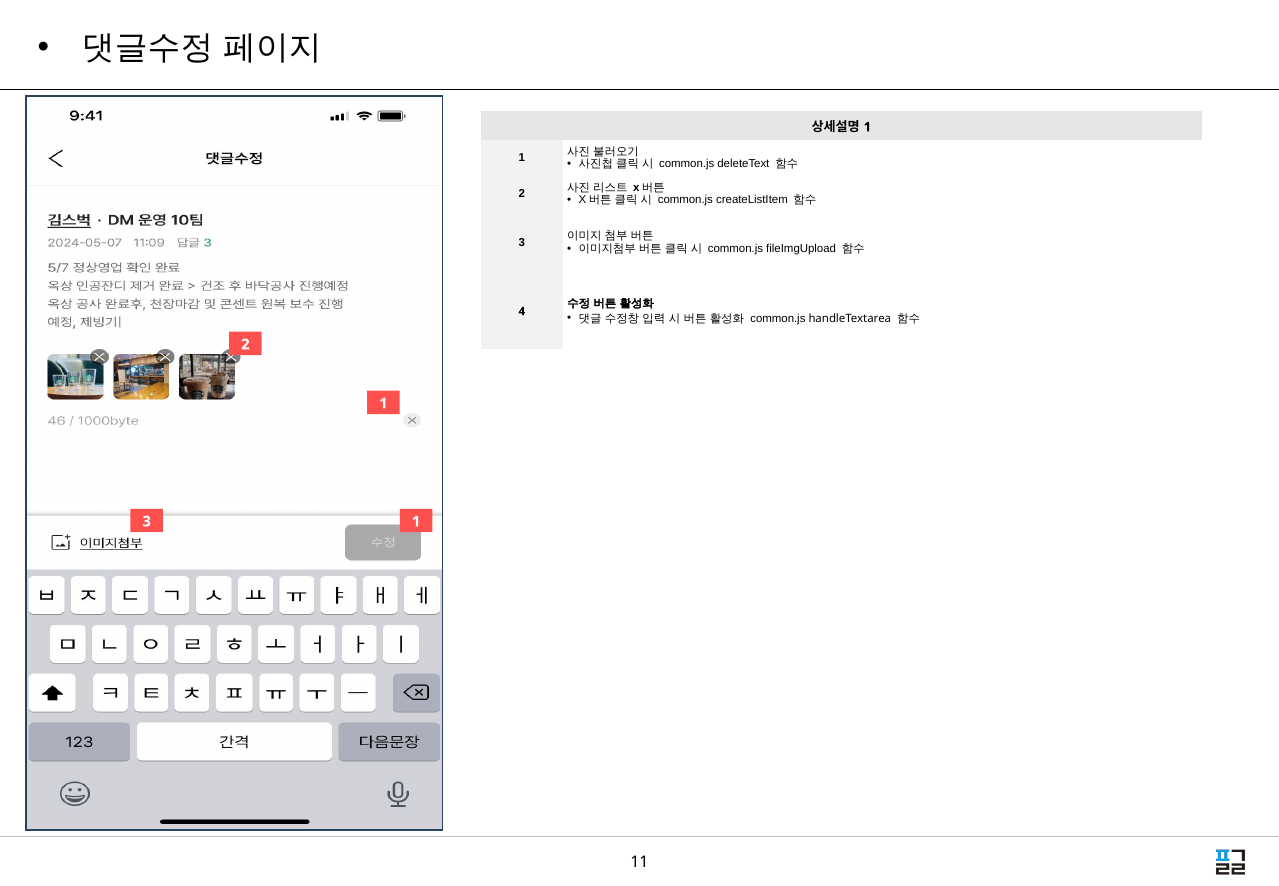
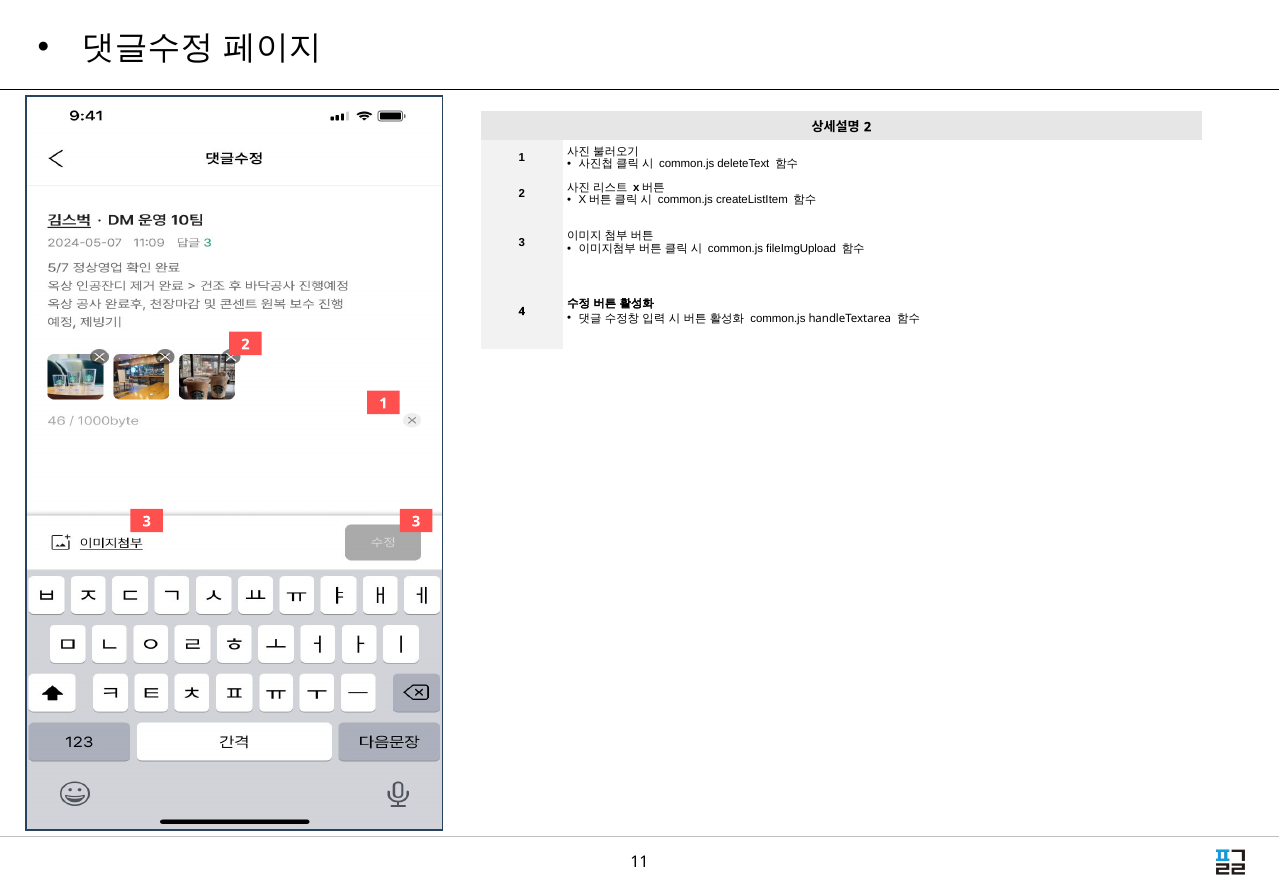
1: 1 -> 2 (867, 127)
3 1: 1 -> 3 (416, 521)
